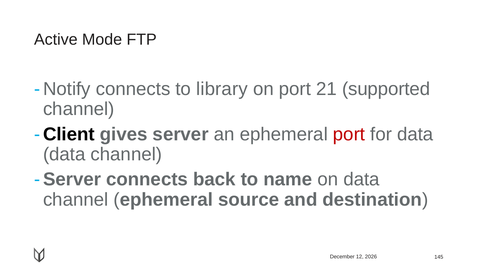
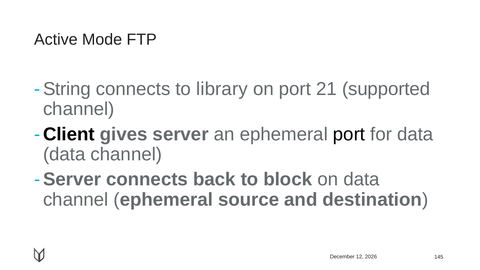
Notify: Notify -> String (67, 89)
port colour: red -> black (349, 134)
name: name -> block (288, 179)
